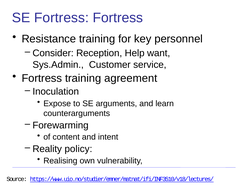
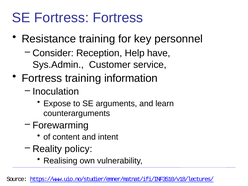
want: want -> have (159, 53)
agreement: agreement -> information (131, 78)
